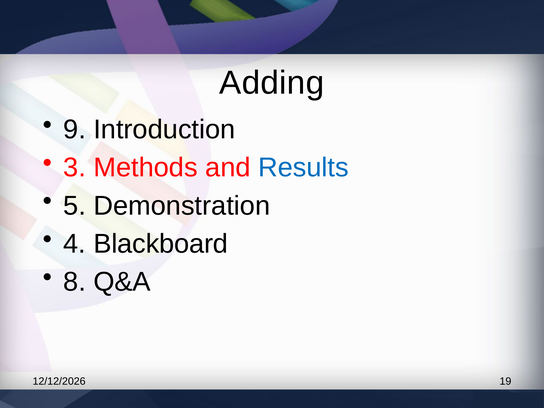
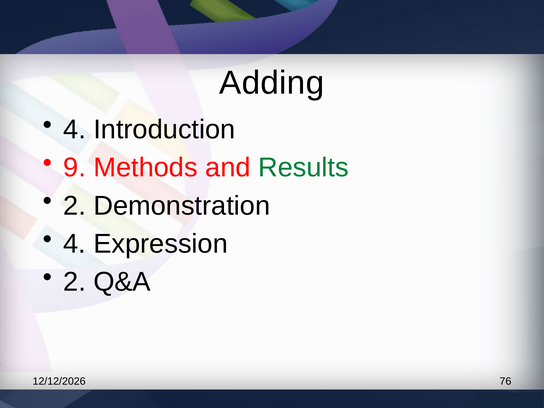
9: 9 -> 4 (75, 130)
3: 3 -> 9 (75, 168)
Results colour: blue -> green (303, 168)
5: 5 -> 2 (75, 206)
Blackboard: Blackboard -> Expression (161, 244)
8: 8 -> 2 (75, 282)
19: 19 -> 76 (505, 381)
